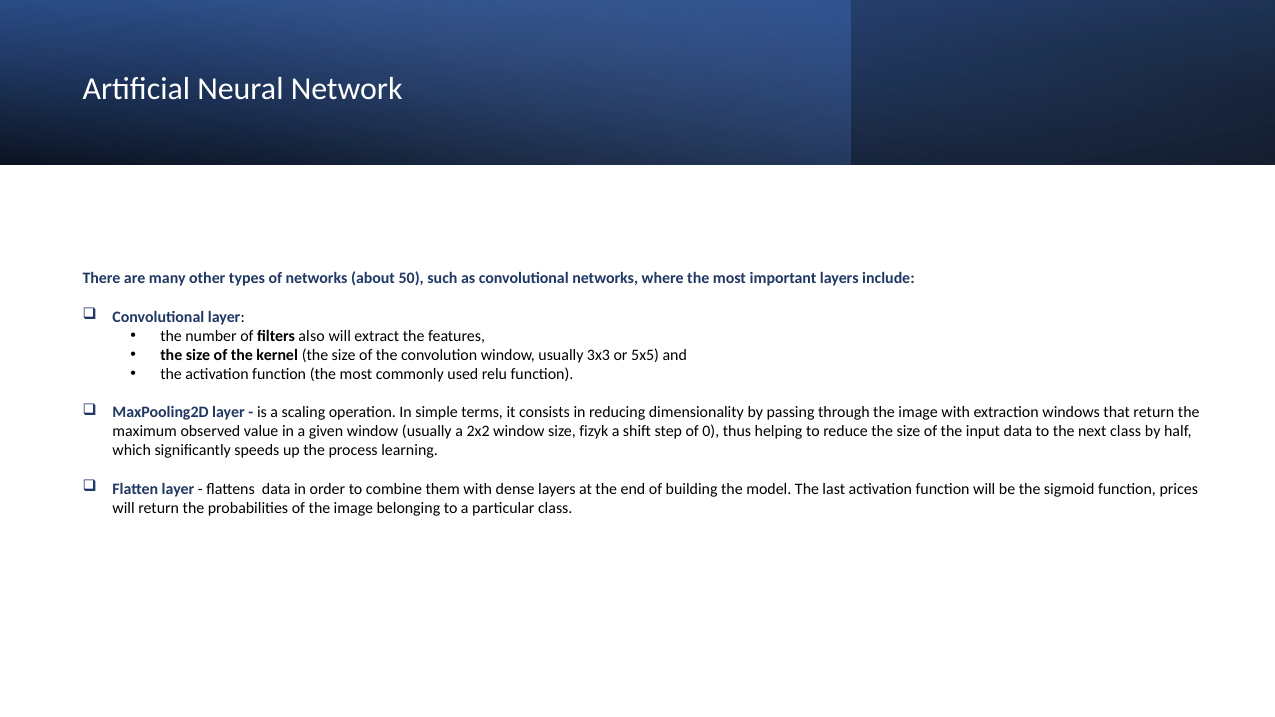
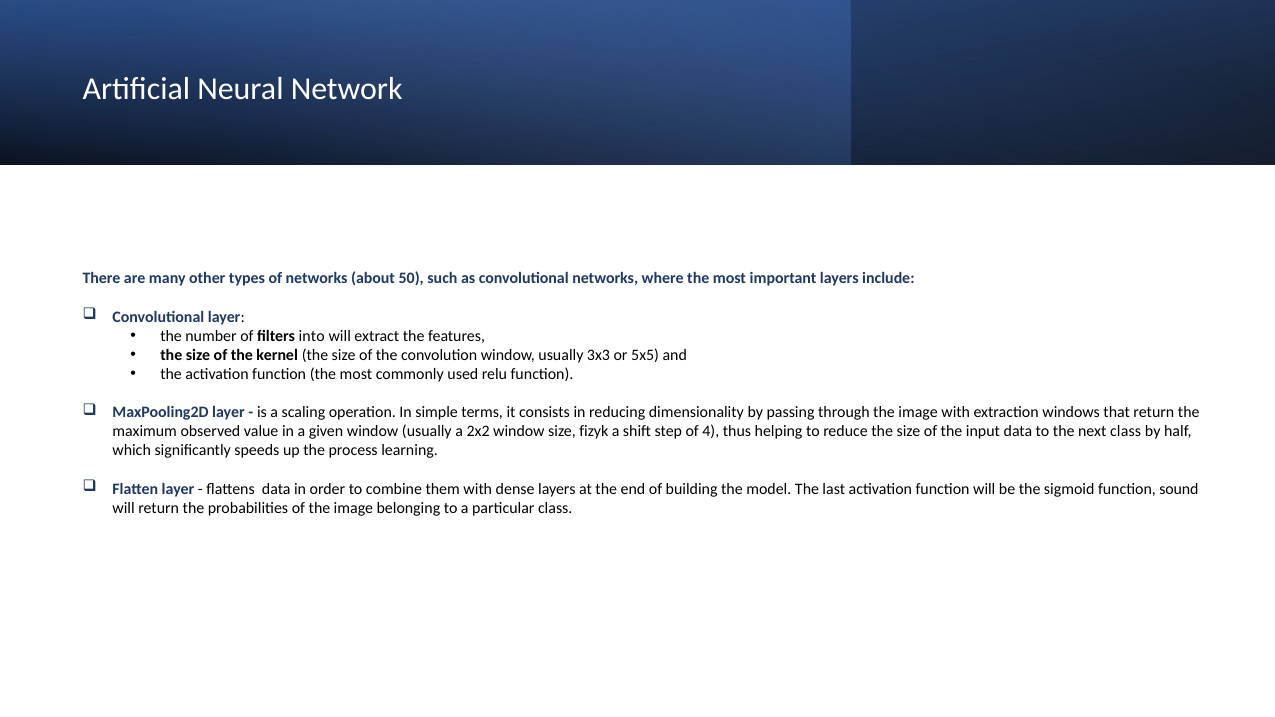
also: also -> into (312, 336)
0: 0 -> 4 (711, 432)
prices: prices -> sound (1179, 489)
